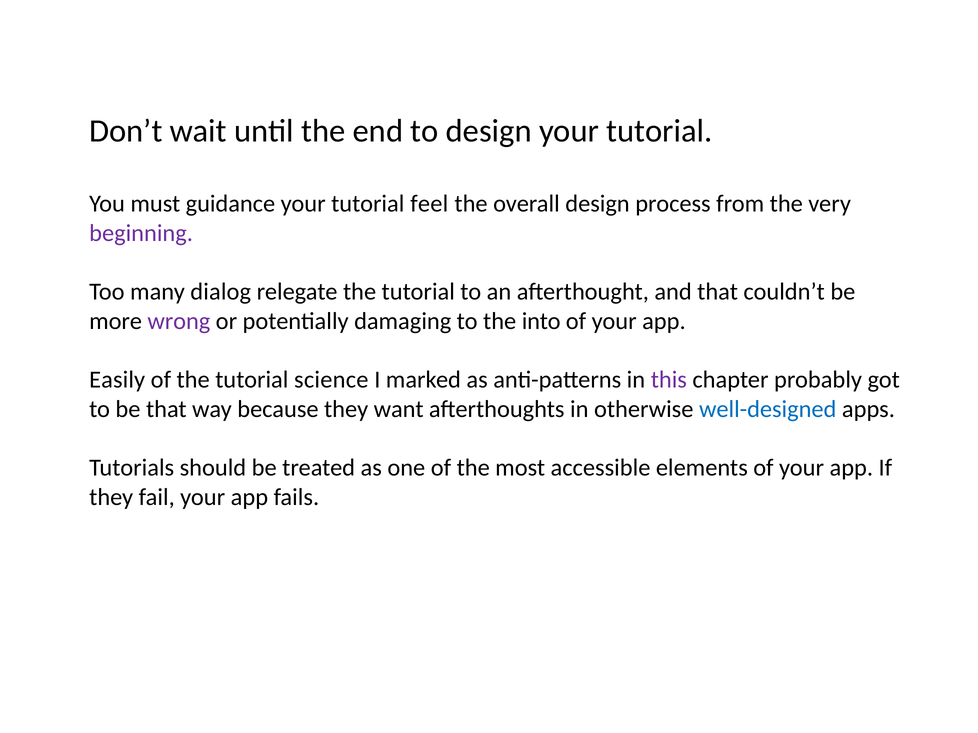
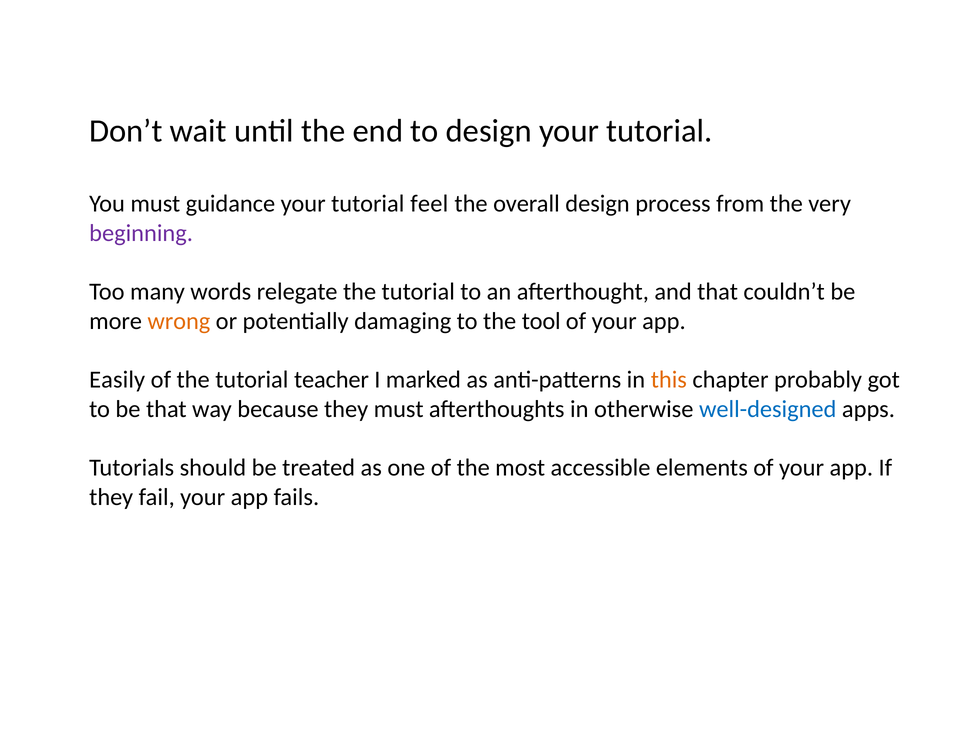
dialog: dialog -> words (221, 292)
wrong colour: purple -> orange (179, 321)
into: into -> tool (541, 321)
science: science -> teacher (332, 380)
this colour: purple -> orange (669, 380)
they want: want -> must (399, 409)
